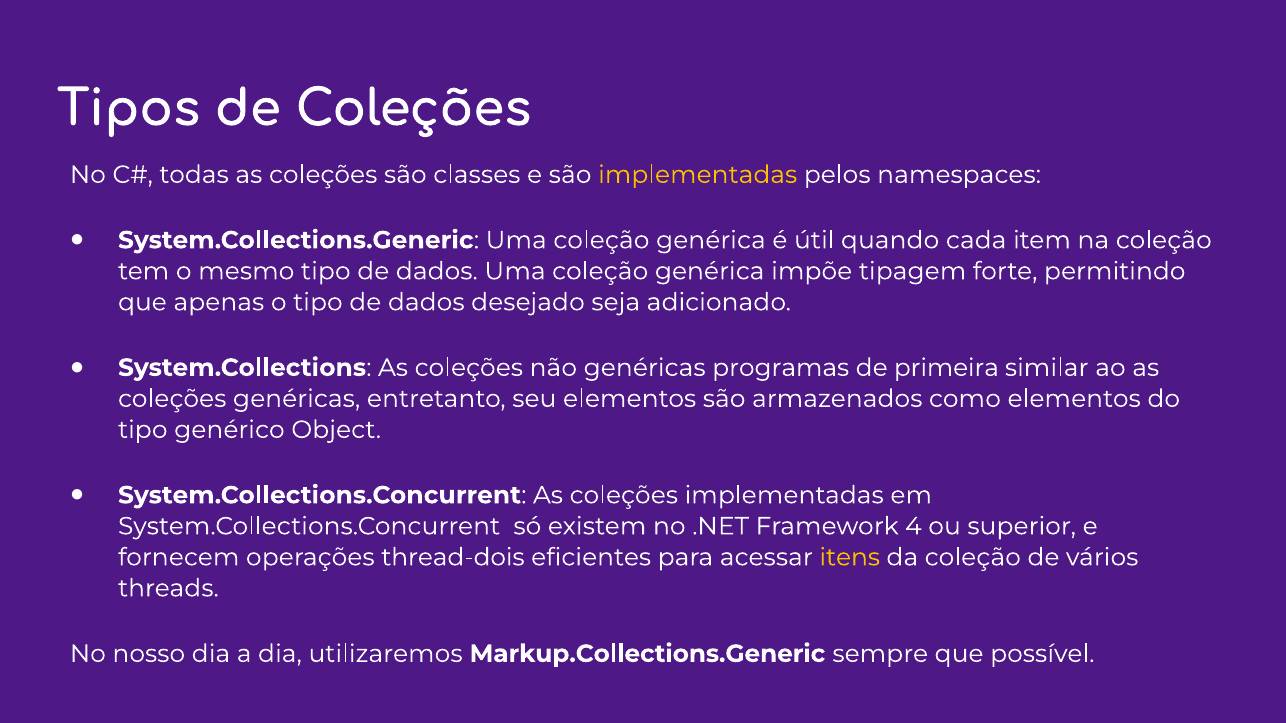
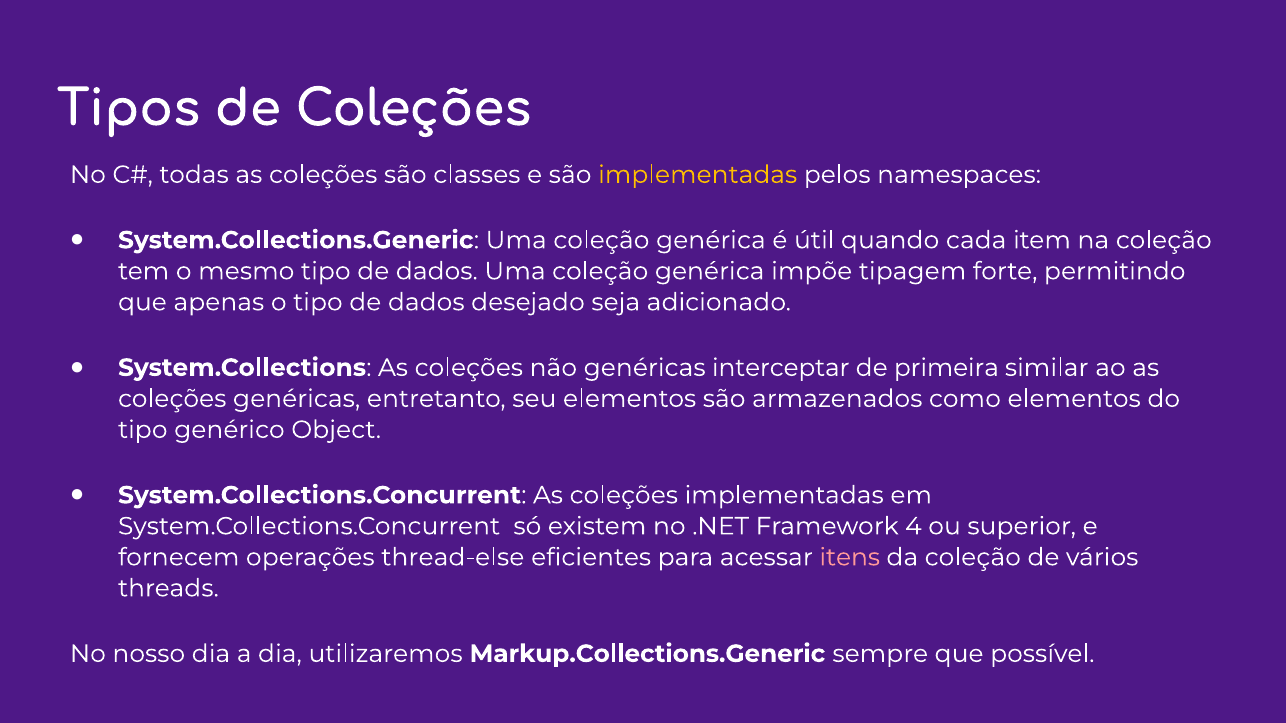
programas: programas -> interceptar (781, 368)
thread-dois: thread-dois -> thread-else (453, 558)
itens colour: yellow -> pink (850, 558)
